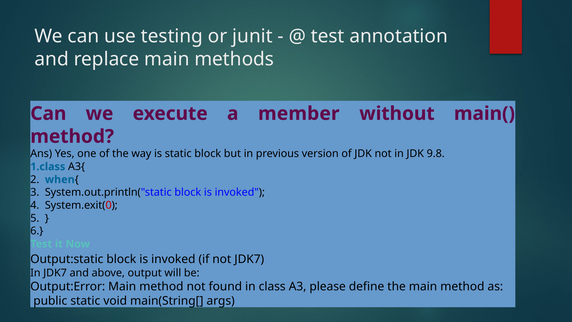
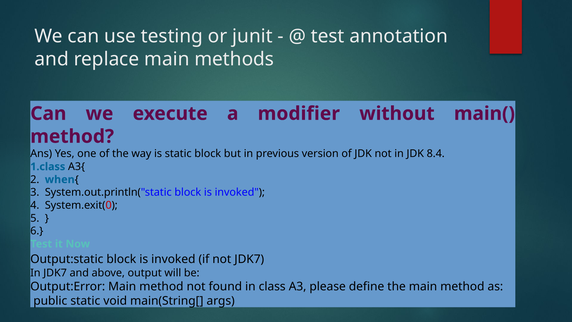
member: member -> modifier (299, 113)
9.8: 9.8 -> 8.4 (436, 154)
